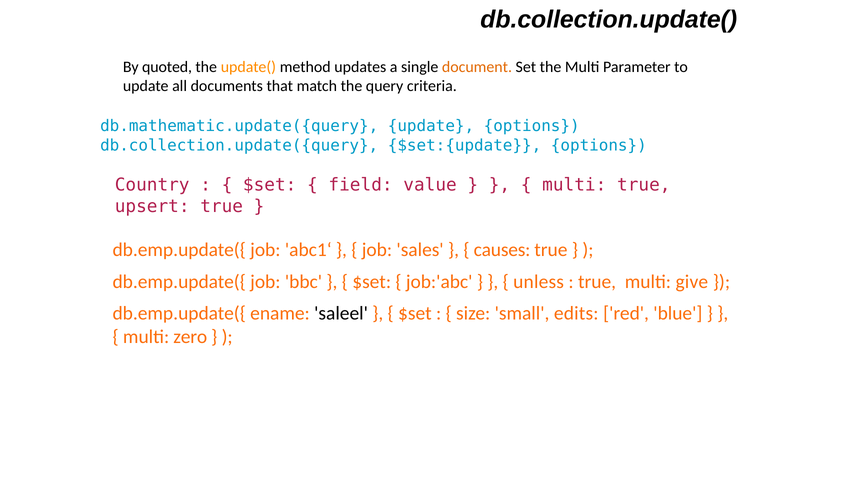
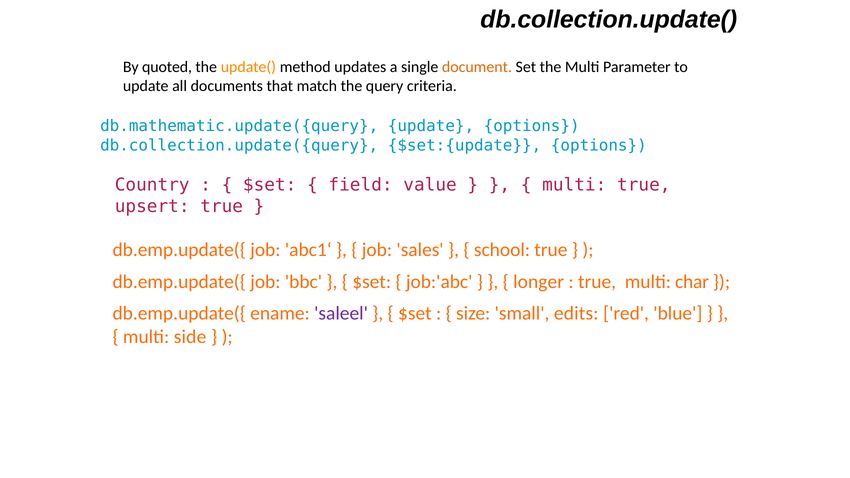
causes: causes -> school (502, 250)
unless: unless -> longer (539, 282)
give: give -> char (692, 282)
saleel colour: black -> purple (341, 314)
zero: zero -> side (190, 337)
